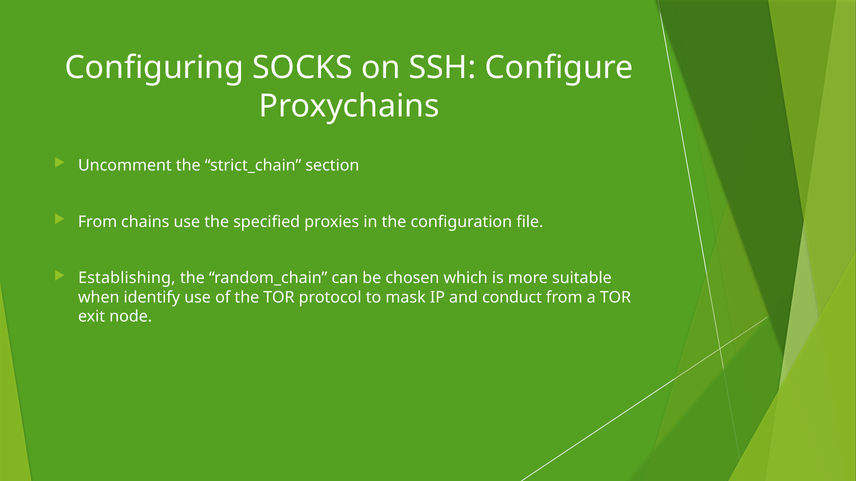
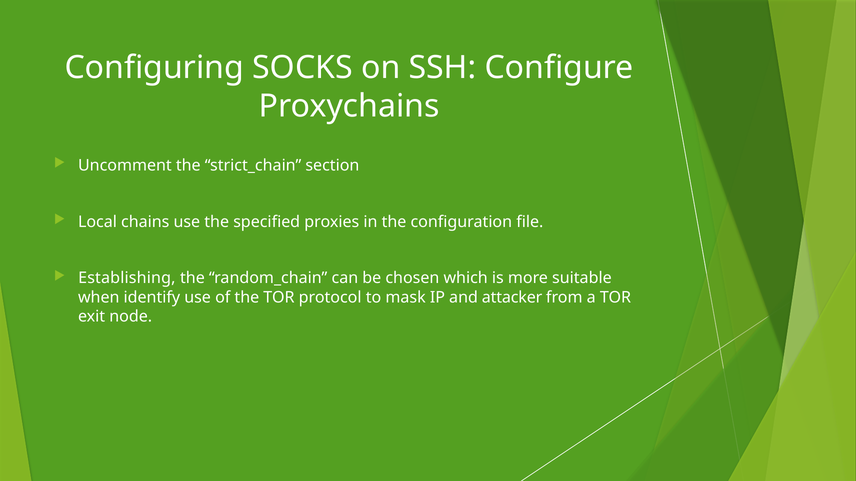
From: From -> Local (97, 222)
conduct: conduct -> attacker (512, 298)
